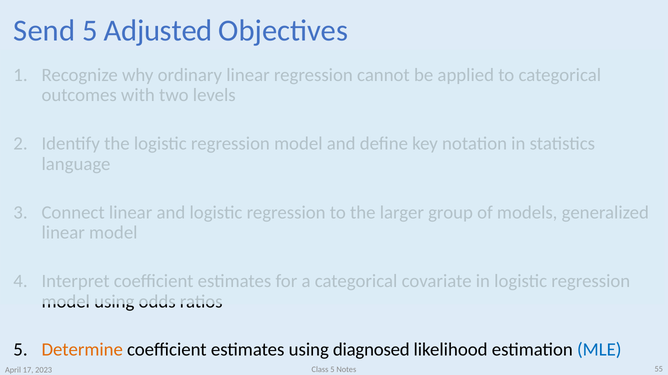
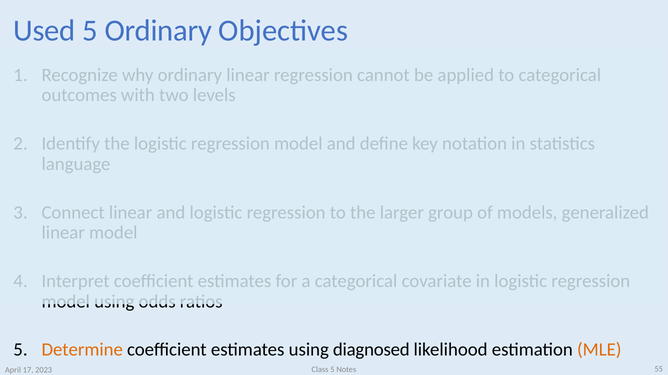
Send: Send -> Used (44, 31)
5 Adjusted: Adjusted -> Ordinary (158, 31)
MLE colour: blue -> orange (599, 350)
